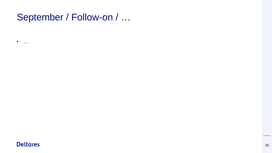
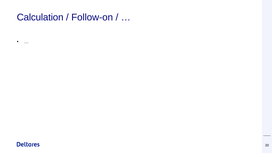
September: September -> Calculation (40, 17)
